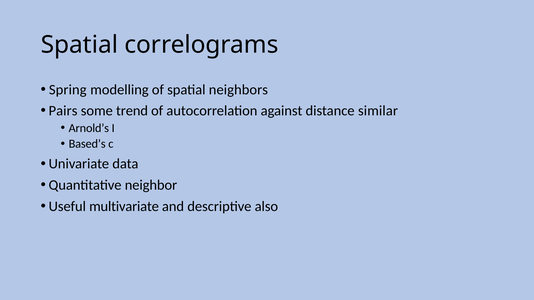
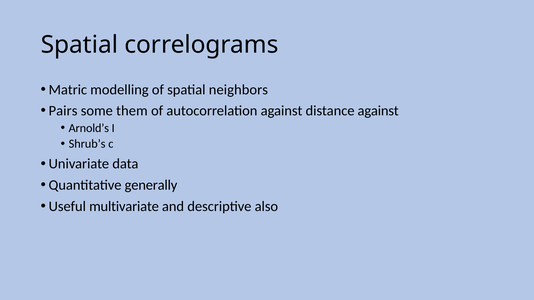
Spring: Spring -> Matric (68, 90)
trend: trend -> them (132, 111)
distance similar: similar -> against (378, 111)
Based’s: Based’s -> Shrub’s (87, 144)
neighbor: neighbor -> generally (151, 185)
